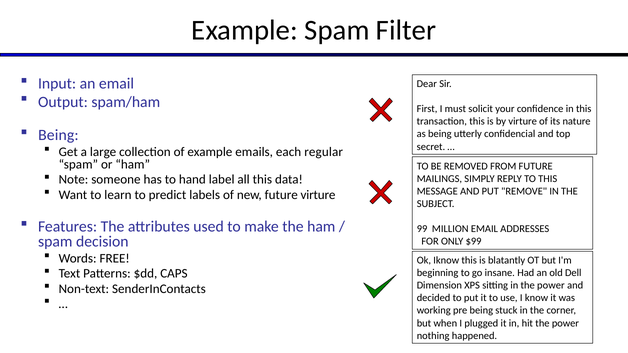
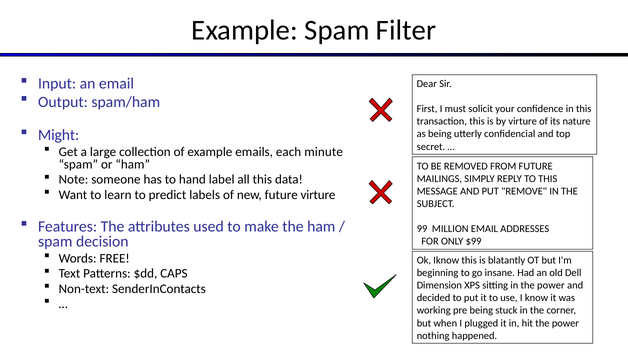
Being: Being -> Might (59, 135)
regular: regular -> minute (324, 152)
